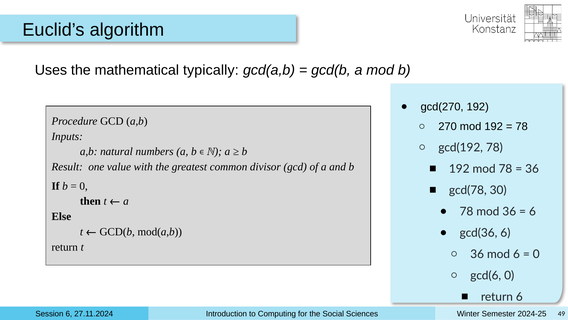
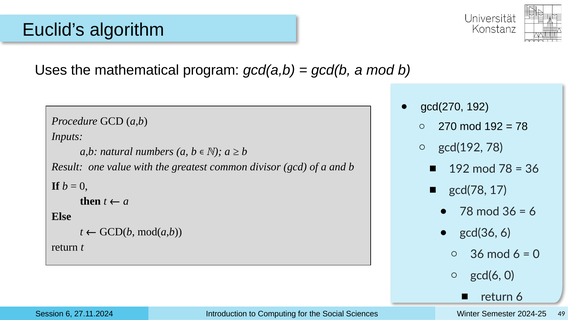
typically: typically -> program (211, 70)
30: 30 -> 17 (498, 190)
